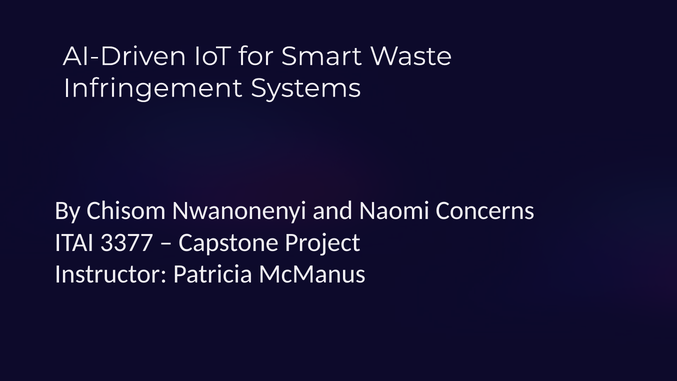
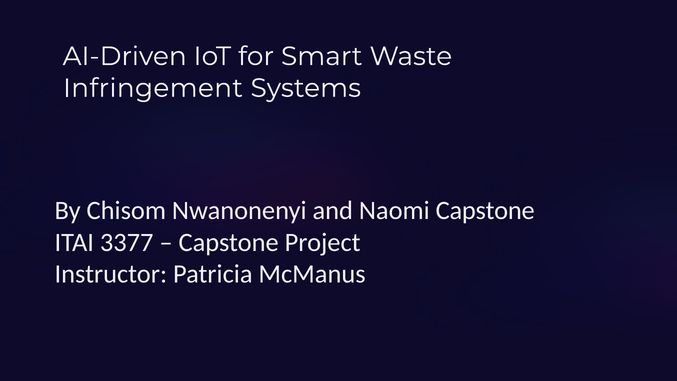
Naomi Concerns: Concerns -> Capstone (485, 211)
